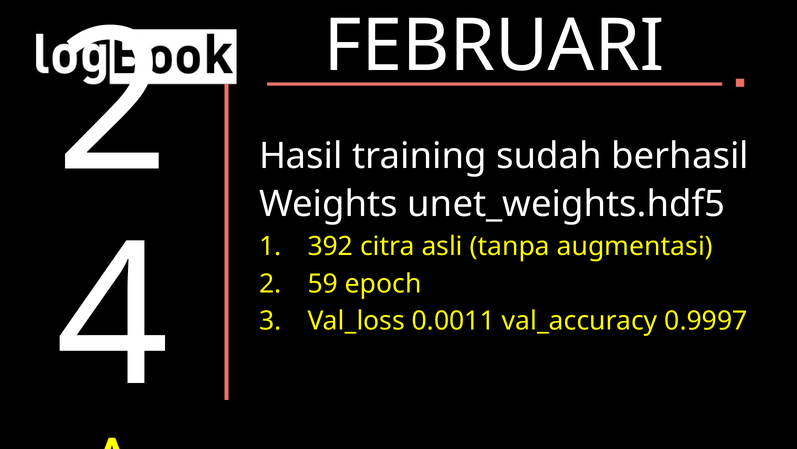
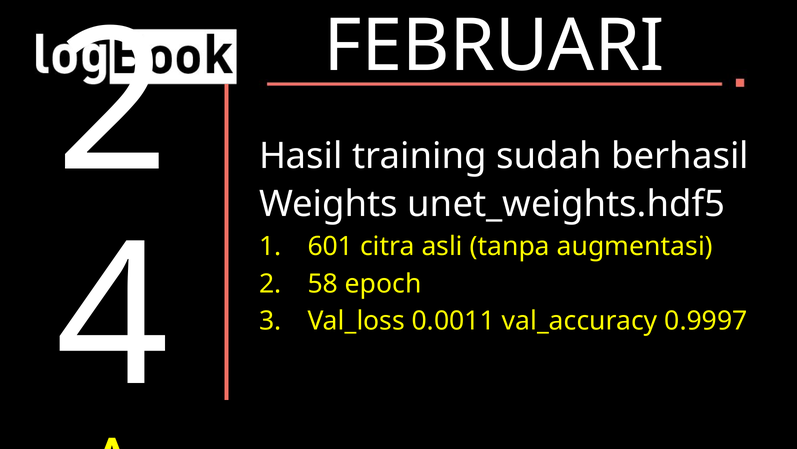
392: 392 -> 601 (330, 246)
59: 59 -> 58 (323, 283)
